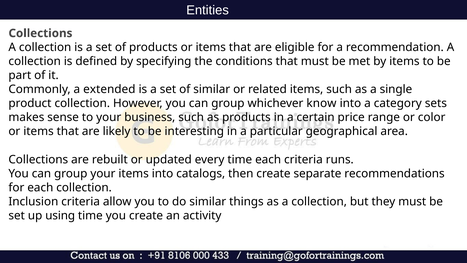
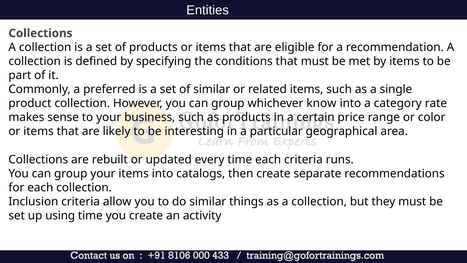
extended: extended -> preferred (109, 89)
sets: sets -> rate (436, 103)
